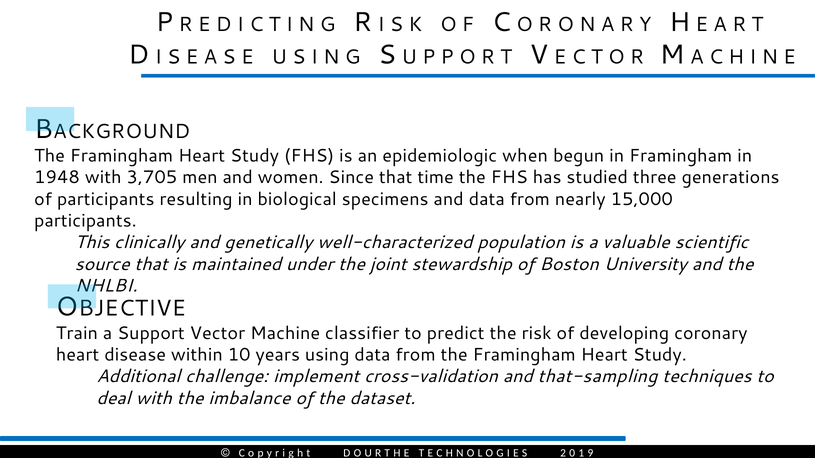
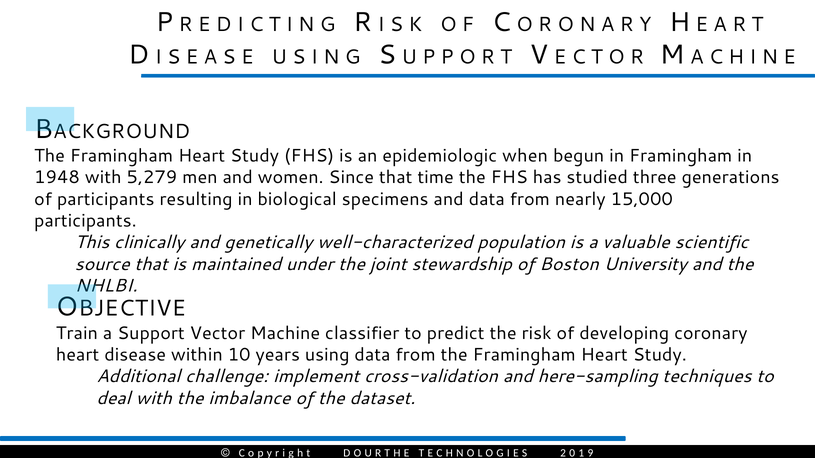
3,705: 3,705 -> 5,279 (152, 178)
that-sampling: that-sampling -> here-sampling (598, 377)
